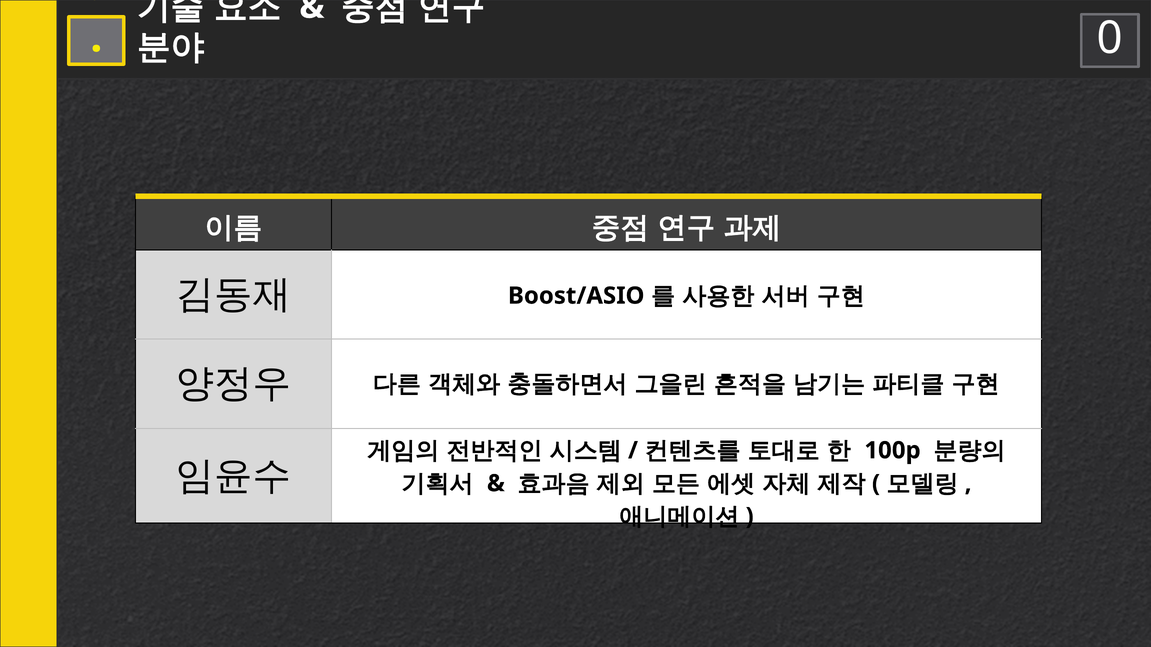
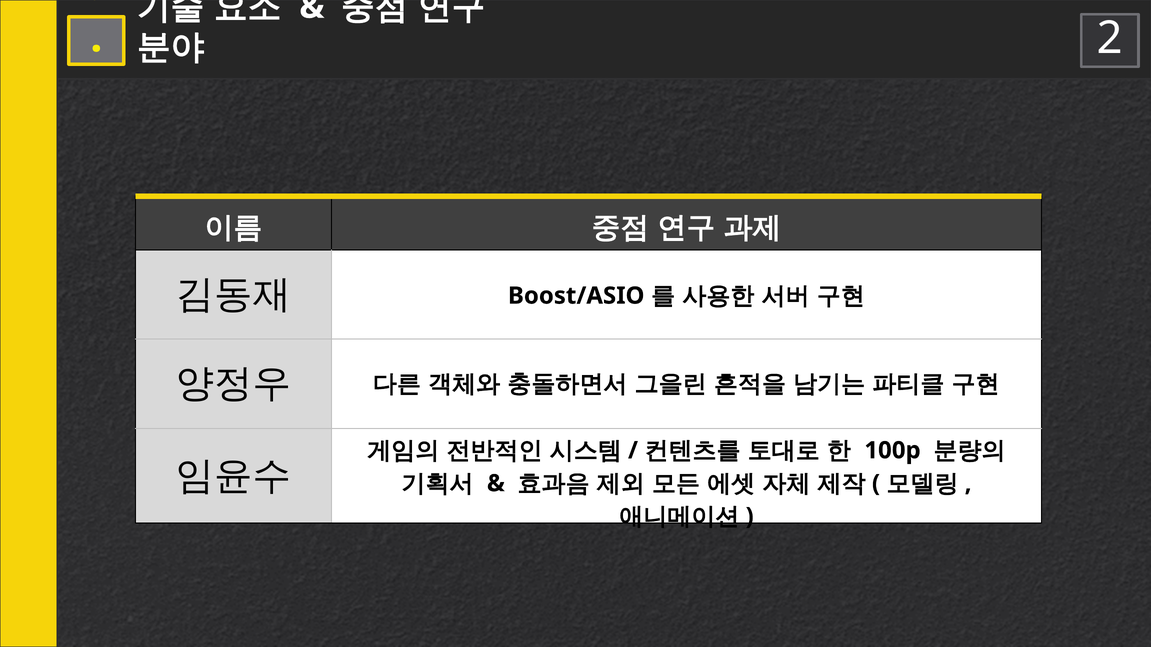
0: 0 -> 2 (1110, 38)
